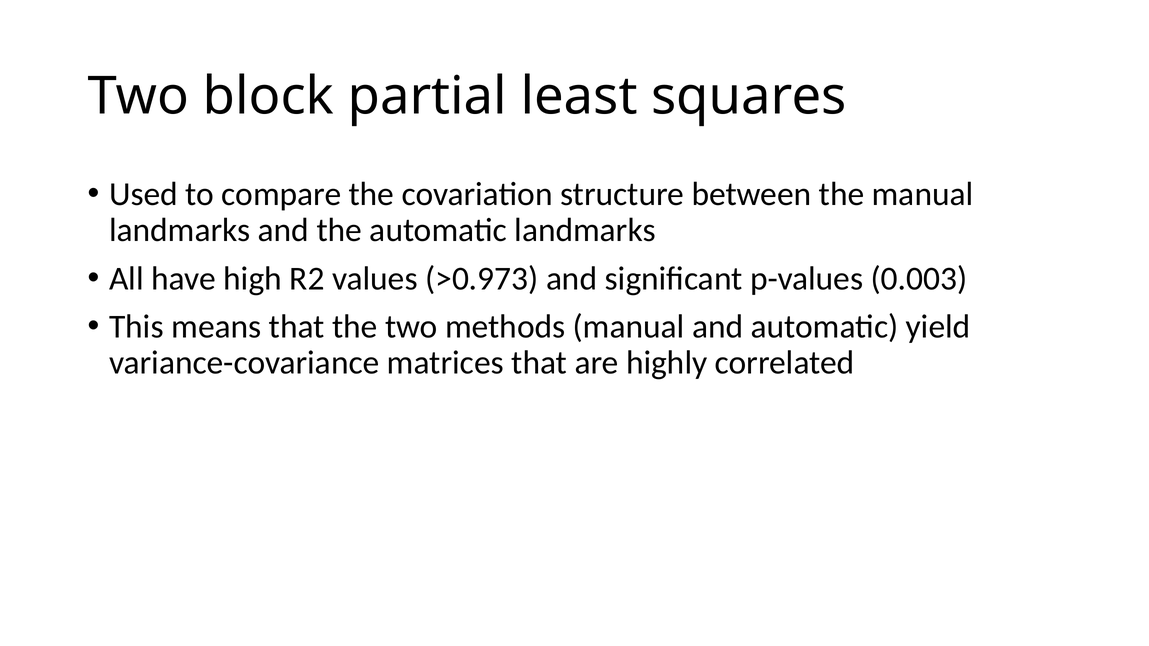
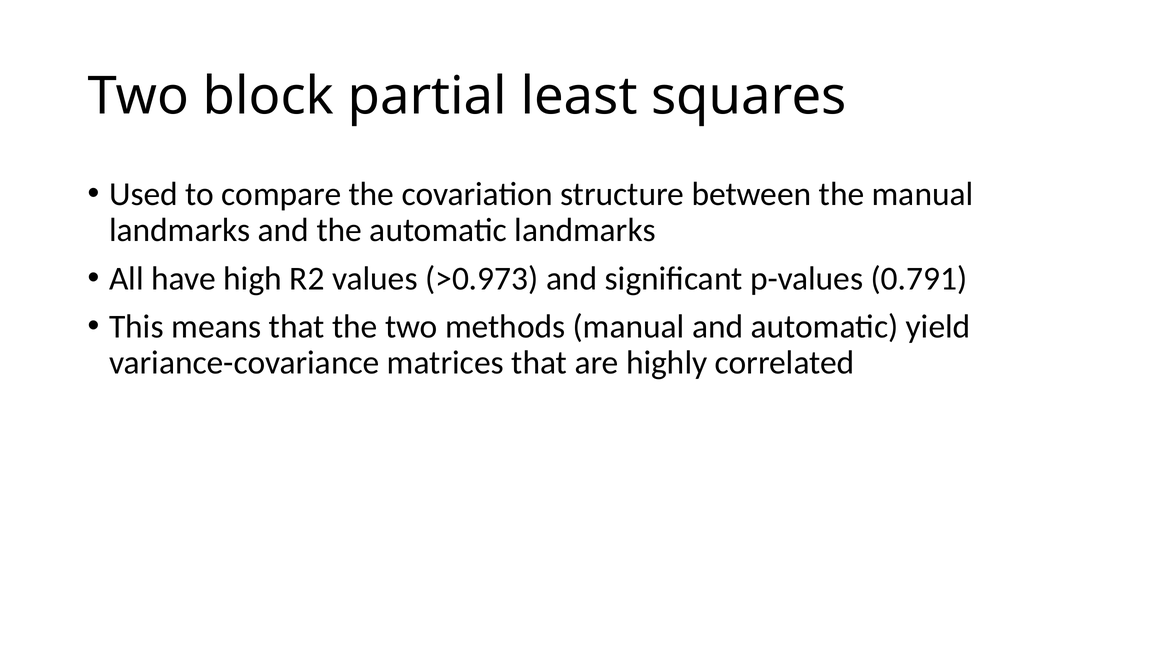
0.003: 0.003 -> 0.791 (919, 279)
